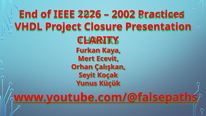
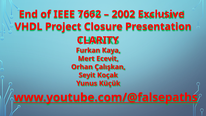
2226: 2226 -> 7662 (89, 14)
Practices: Practices -> Exclusive (161, 14)
